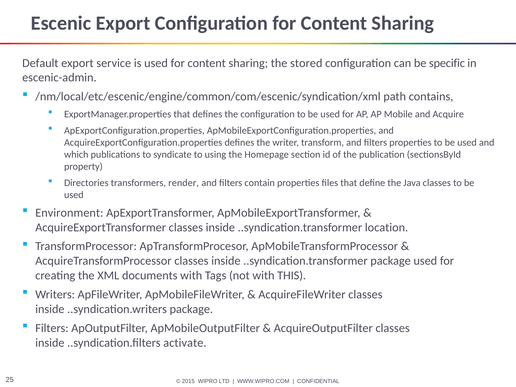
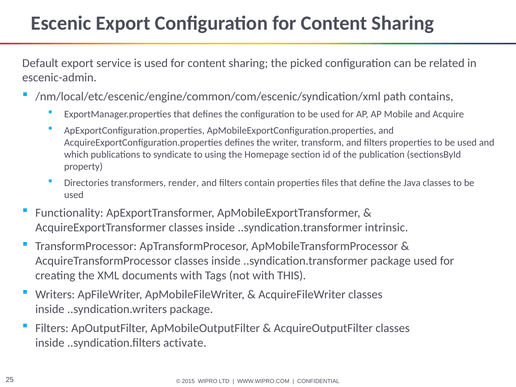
stored: stored -> picked (306, 63)
specific: specific -> related (447, 63)
Environment: Environment -> Functionality (69, 213)
location: location -> intrinsic (387, 227)
